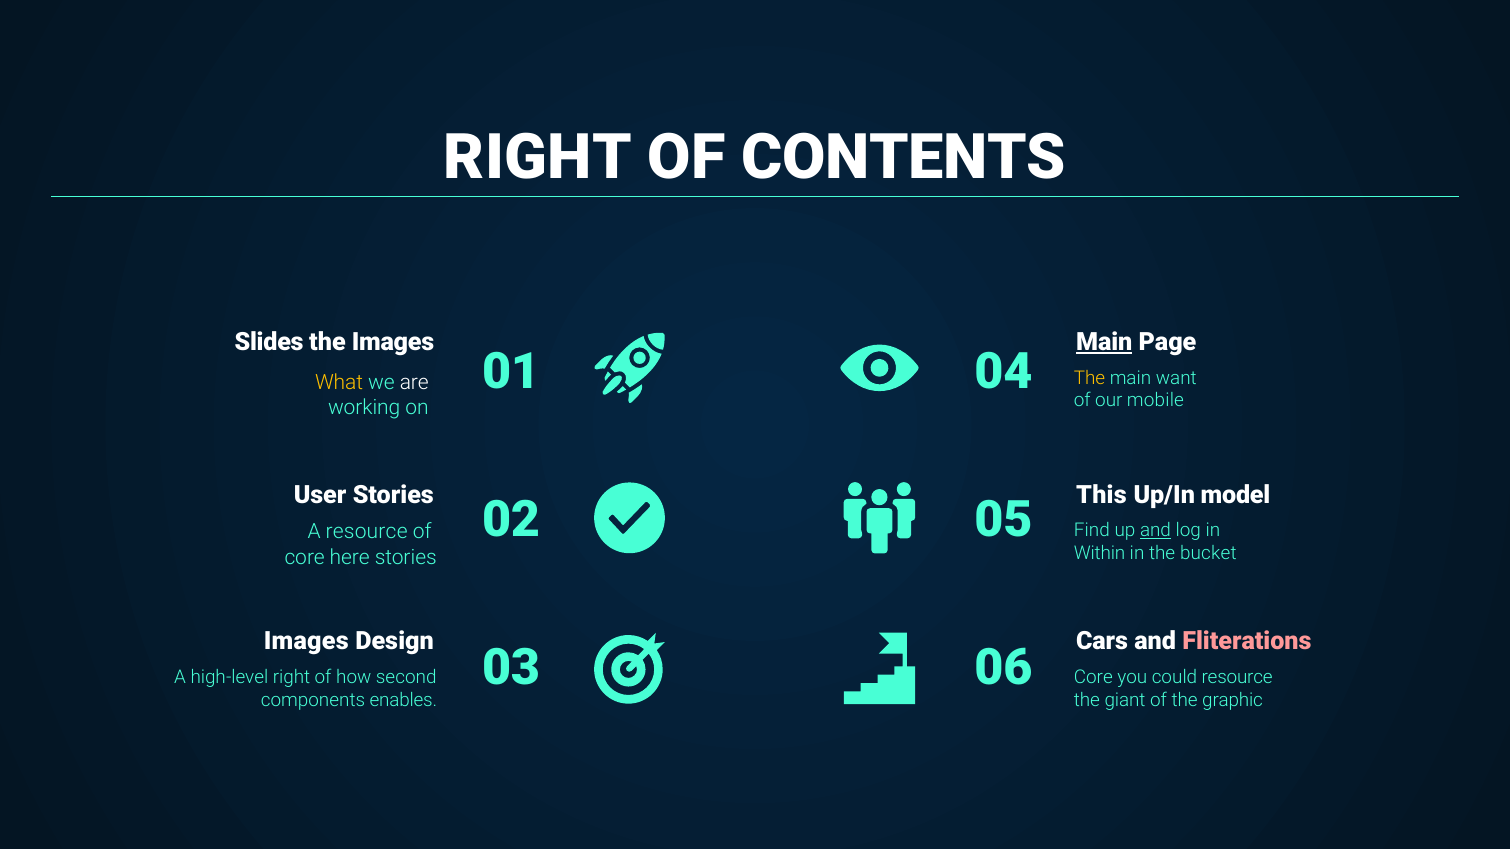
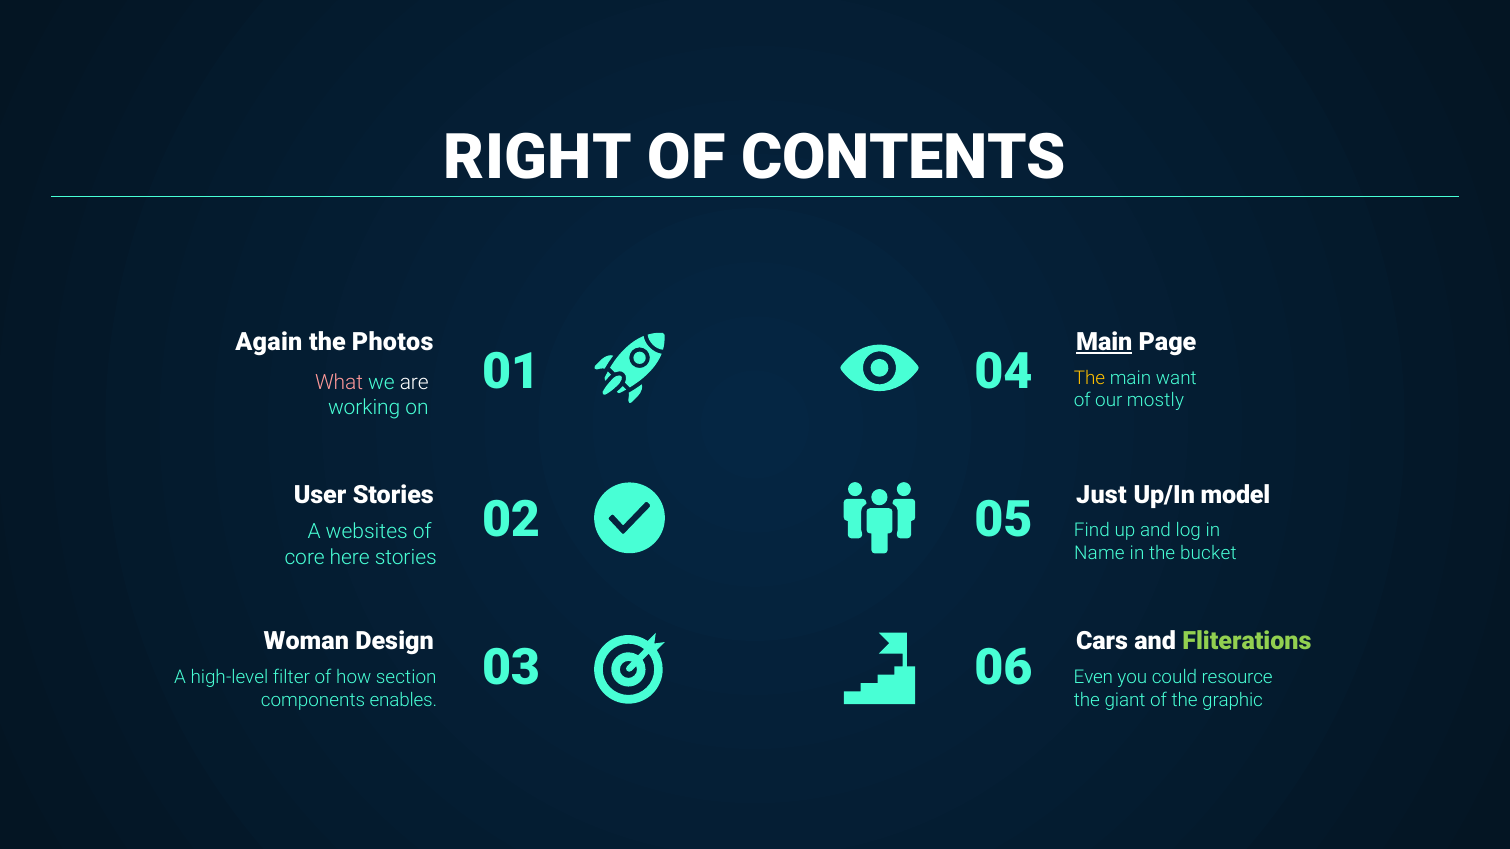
Slides: Slides -> Again (269, 343)
the Images: Images -> Photos (393, 343)
What colour: yellow -> pink (339, 383)
mobile: mobile -> mostly (1155, 401)
This: This -> Just (1101, 495)
and underline: present -> none (1156, 531)
A resource: resource -> websites (367, 532)
Within: Within -> Name (1099, 554)
Images: Images -> Woman (306, 642)
Fliterations colour: pink -> light green (1247, 642)
high-level right: right -> filter (291, 678)
second: second -> section (406, 678)
Core: Core -> Even (1093, 678)
